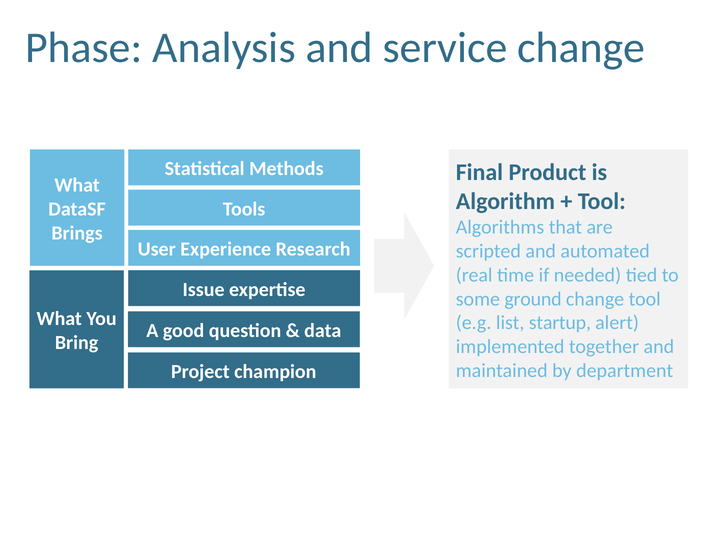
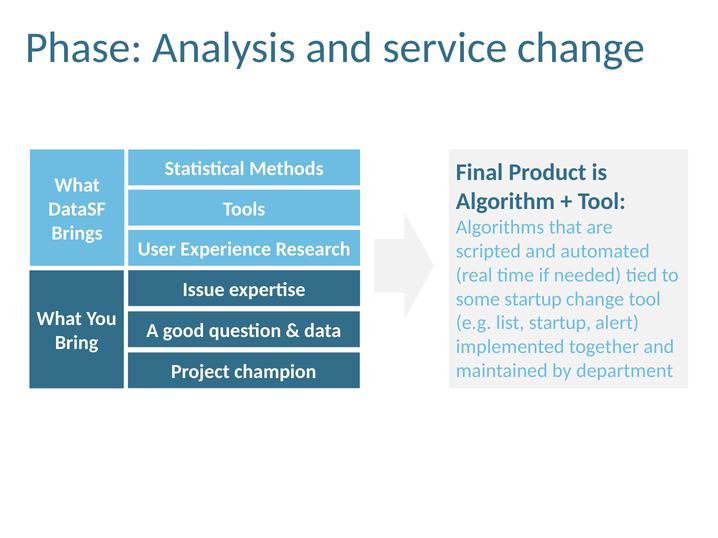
some ground: ground -> startup (533, 299)
